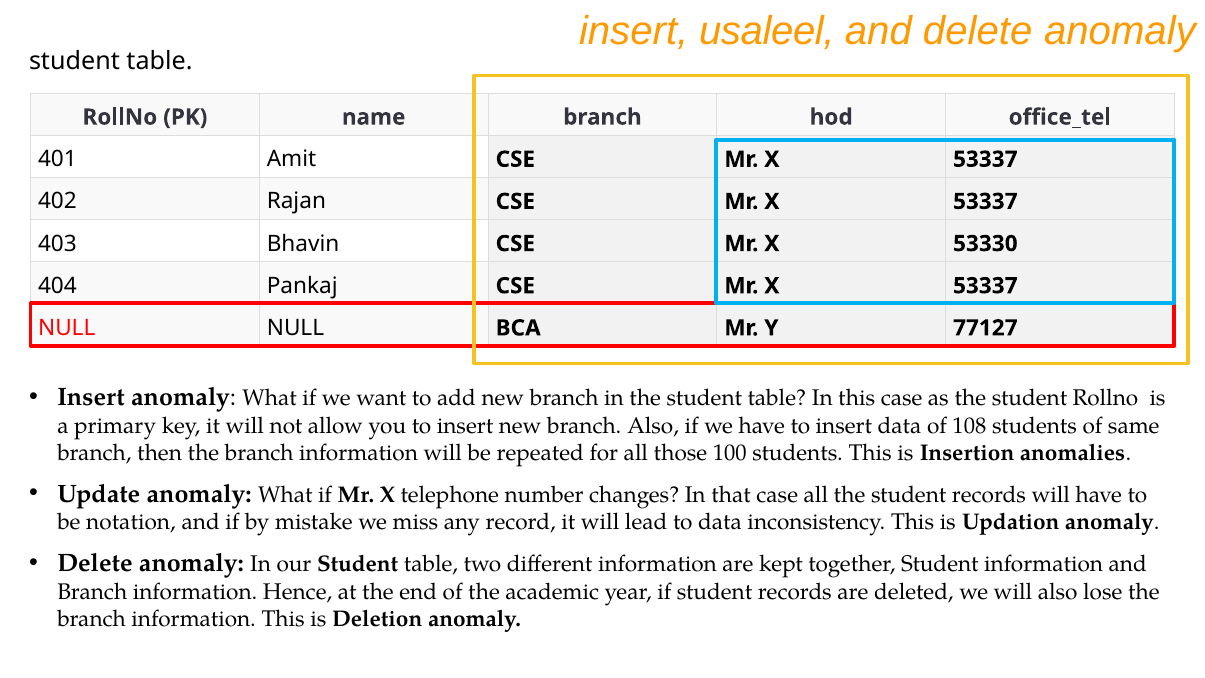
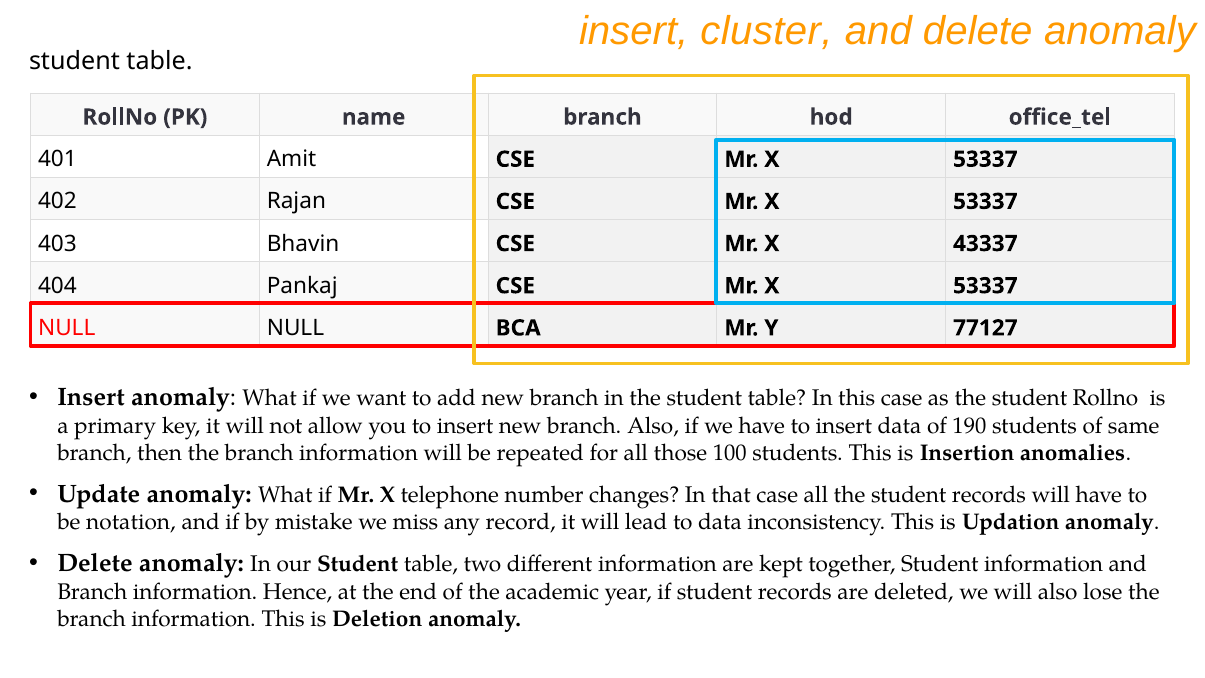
usaleel: usaleel -> cluster (766, 31)
53330: 53330 -> 43337 (985, 244)
108: 108 -> 190 (969, 426)
